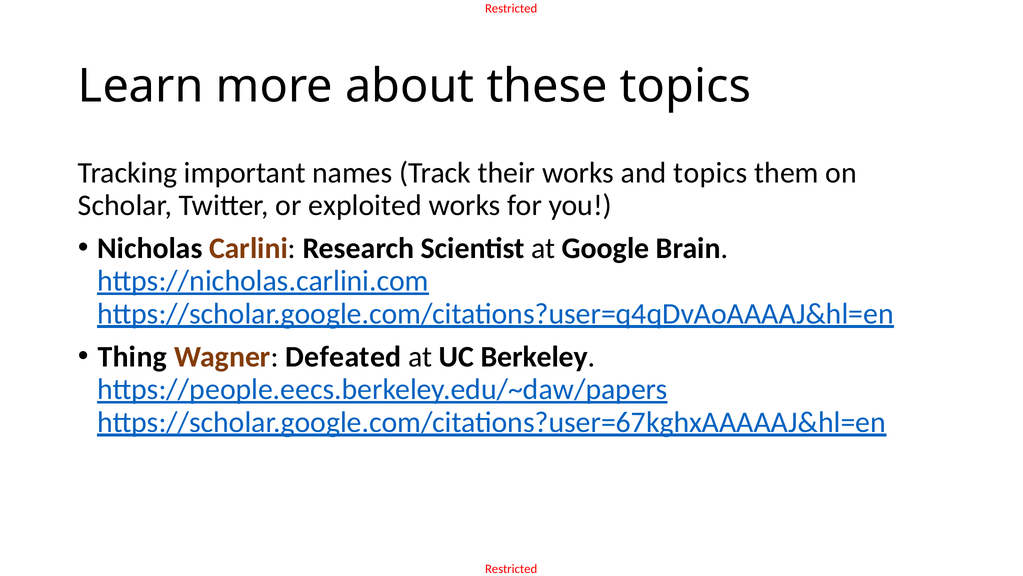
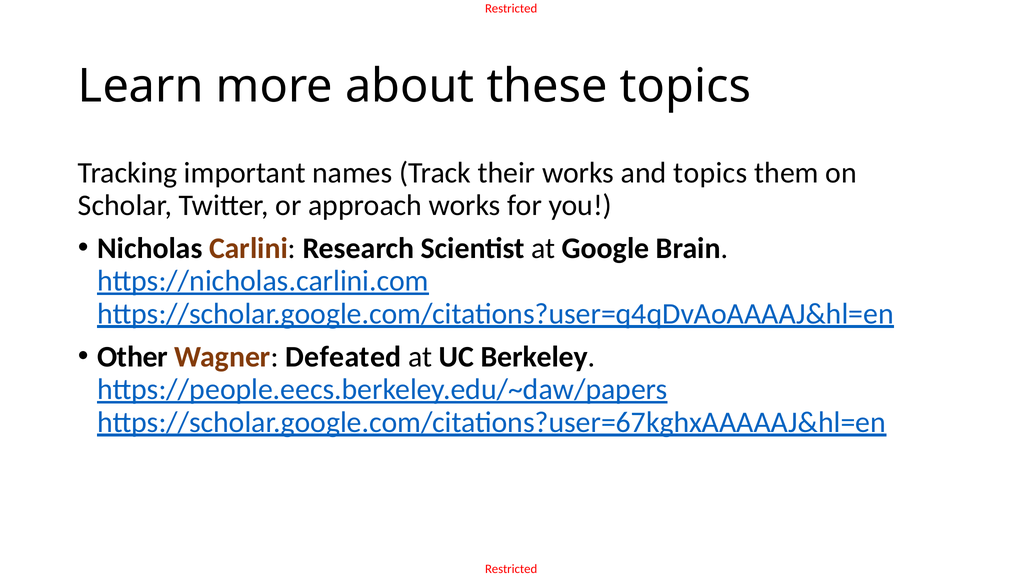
exploited: exploited -> approach (365, 205)
Thing: Thing -> Other (133, 356)
